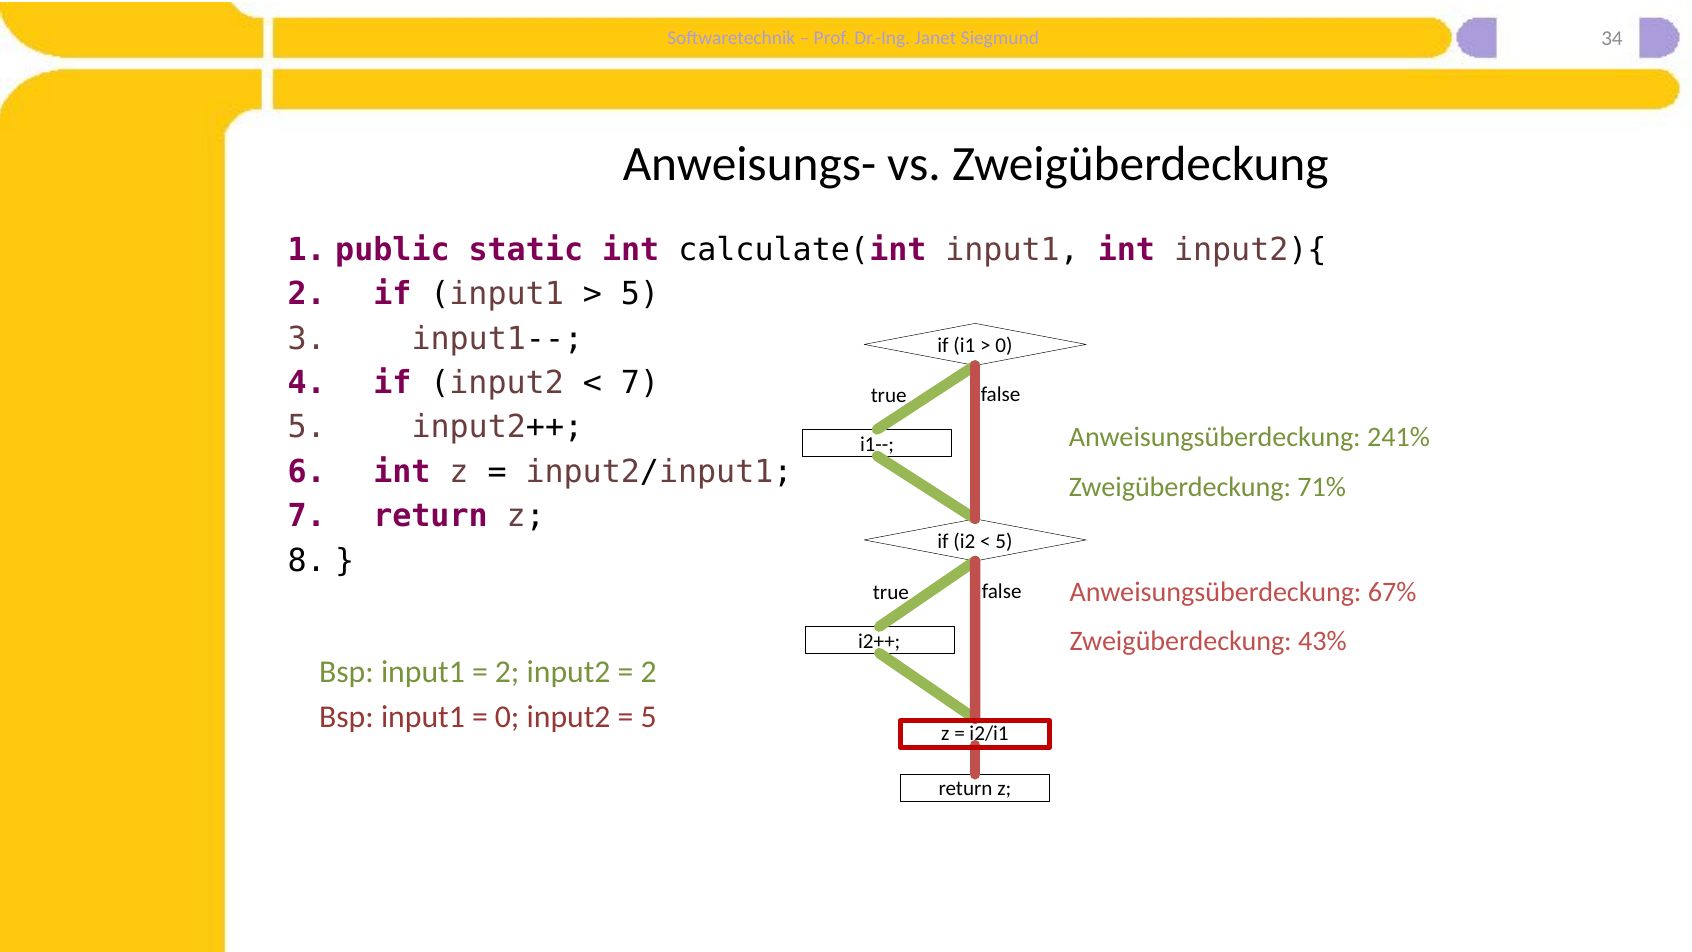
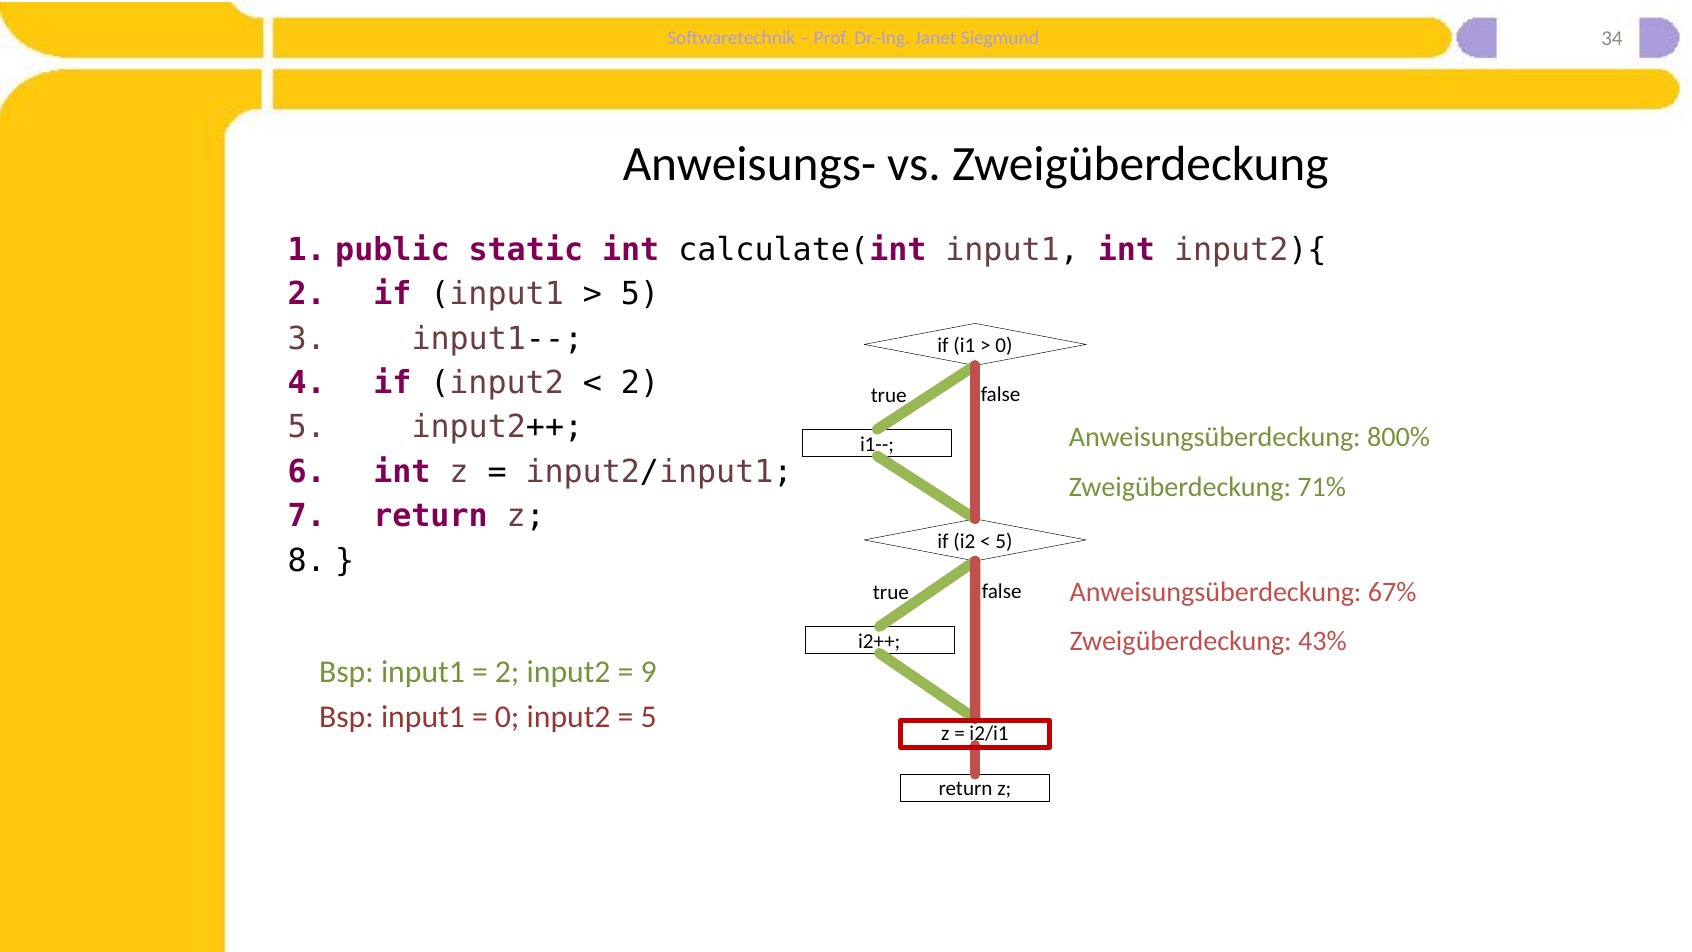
7: 7 -> 2 (640, 383)
241%: 241% -> 800% (1399, 437)
2: 2 -> 9 (649, 672)
